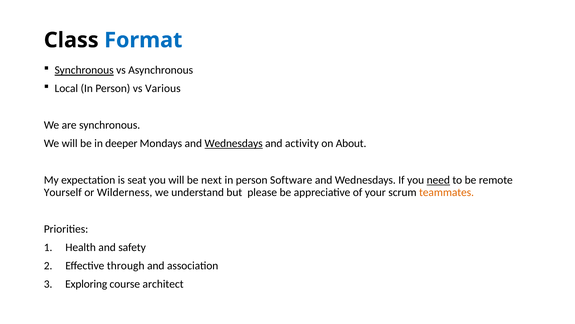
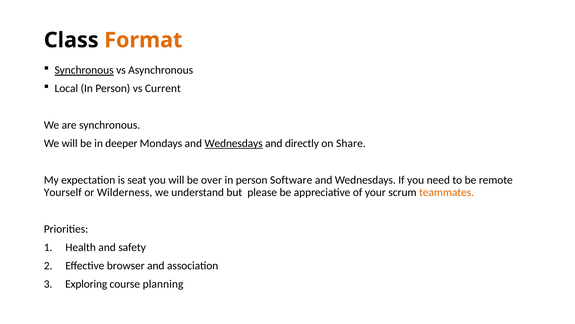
Format colour: blue -> orange (143, 40)
Various: Various -> Current (163, 88)
activity: activity -> directly (302, 143)
About: About -> Share (351, 143)
next: next -> over (212, 180)
need underline: present -> none (438, 180)
through: through -> browser (126, 265)
architect: architect -> planning (163, 283)
